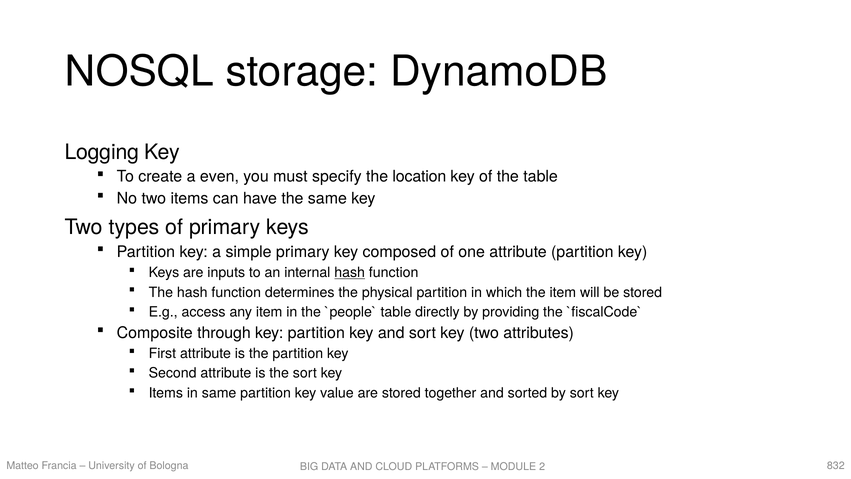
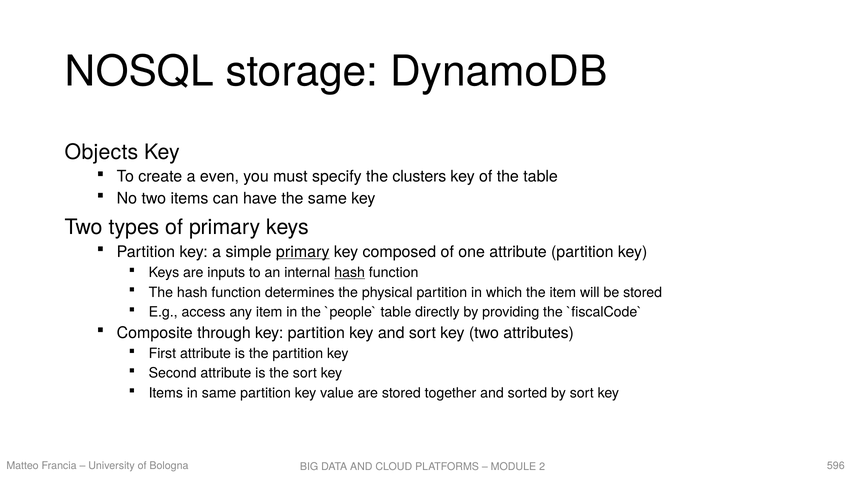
Logging: Logging -> Objects (102, 152)
location: location -> clusters (419, 177)
primary underline: none -> present (303, 252)
832: 832 -> 596 (836, 465)
